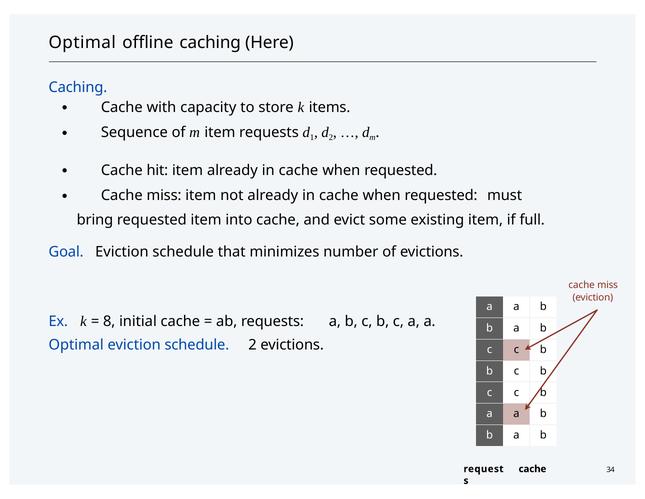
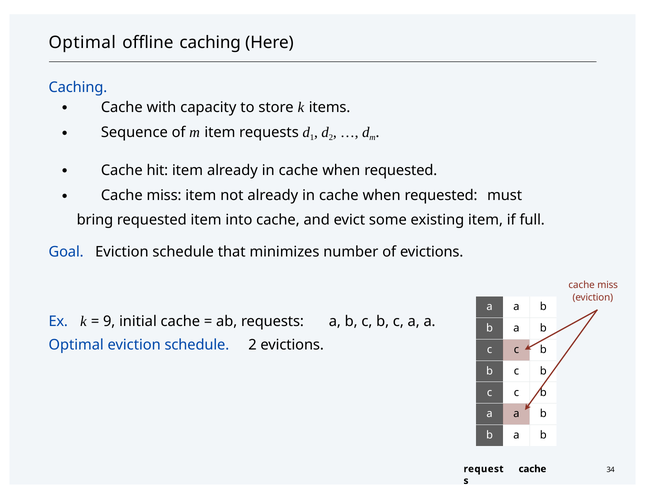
8: 8 -> 9 (109, 321)
